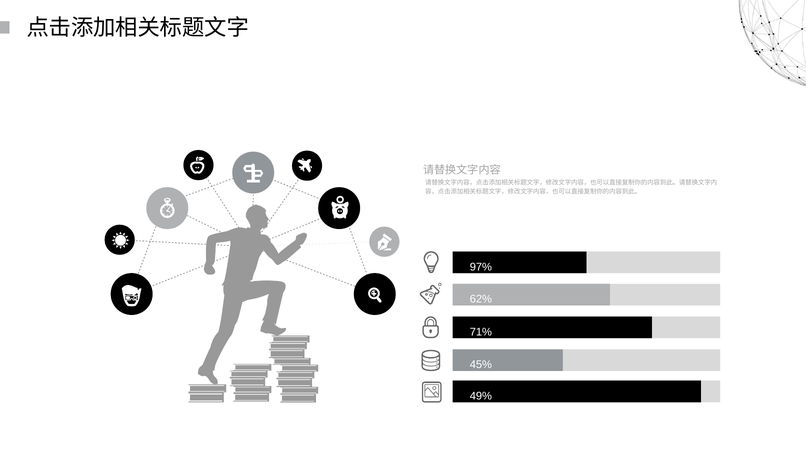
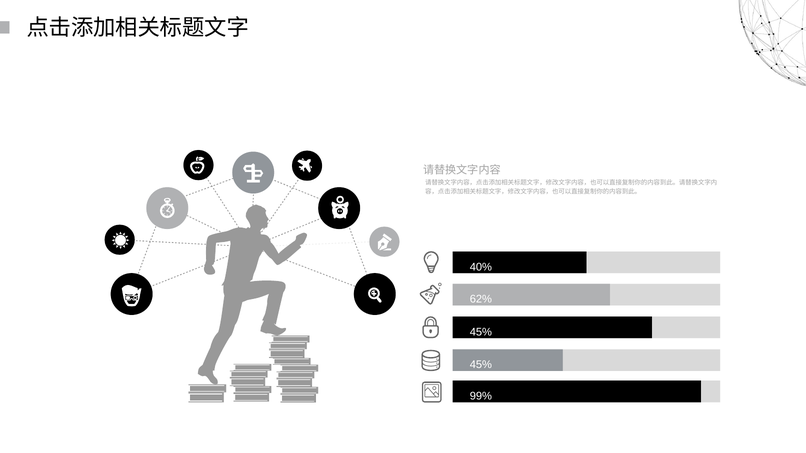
97%: 97% -> 40% (481, 267)
71%: 71% -> 45% (481, 332)
49%: 49% -> 99% (481, 396)
